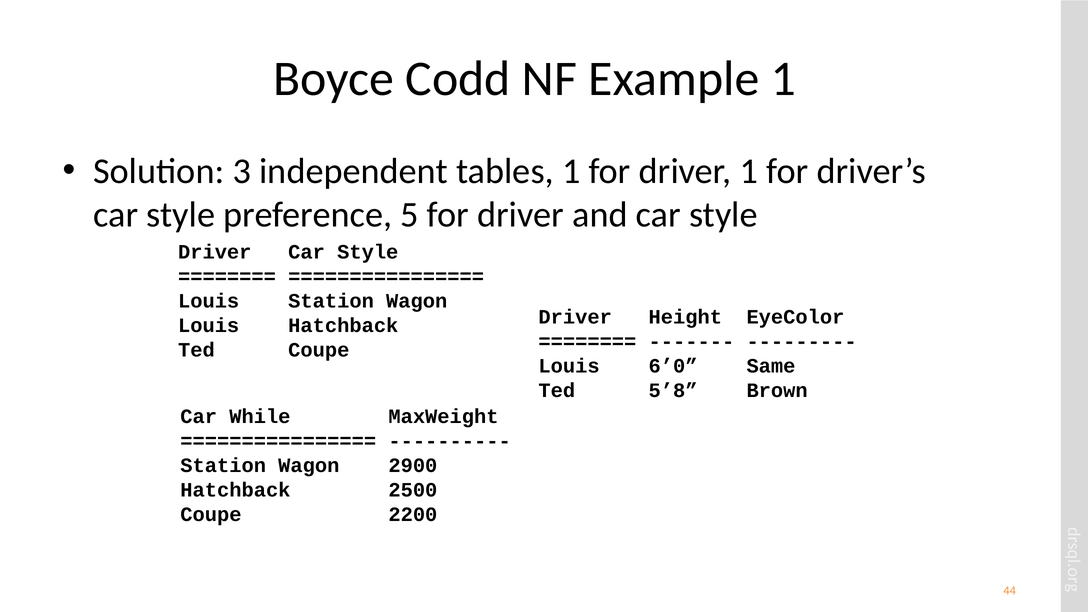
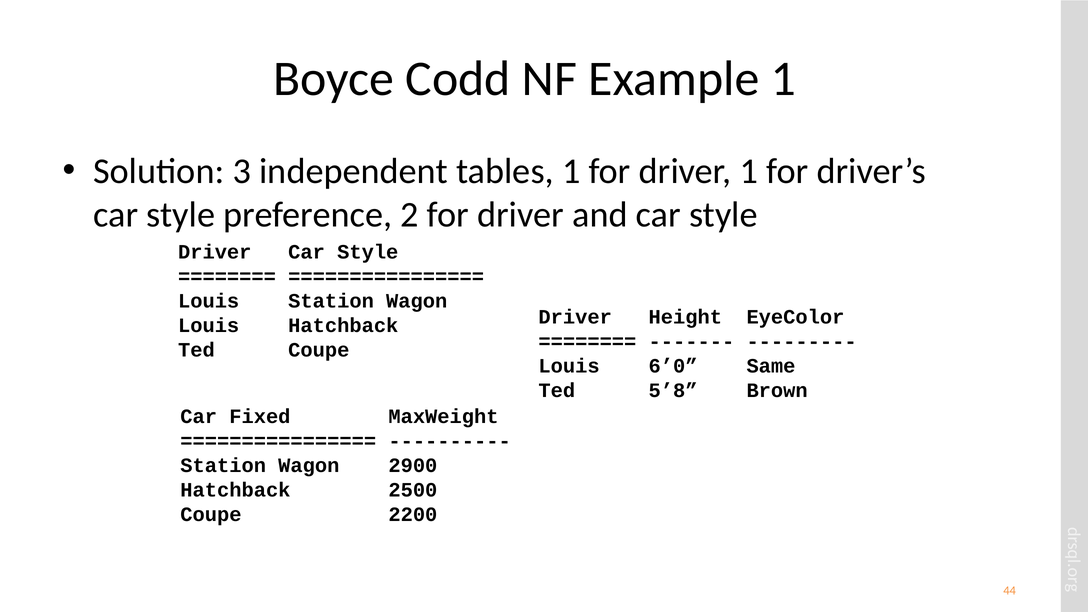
5: 5 -> 2 (410, 215)
While: While -> Fixed (260, 417)
